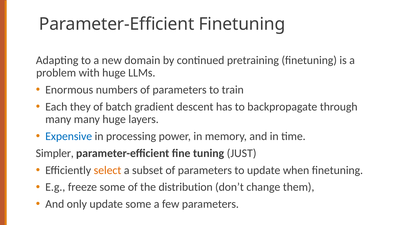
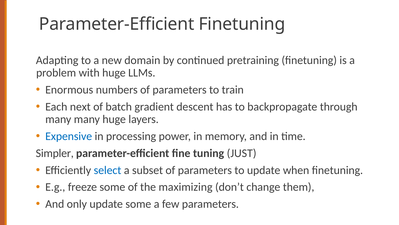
they: they -> next (80, 106)
select colour: orange -> blue (108, 170)
distribution: distribution -> maximizing (186, 187)
